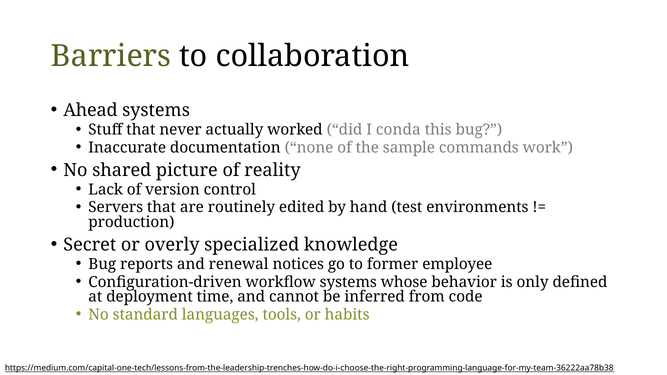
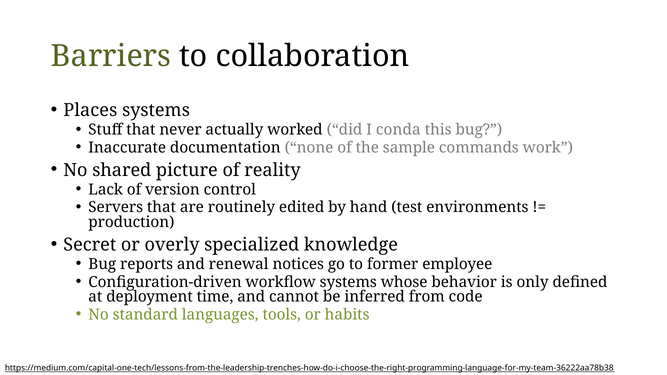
Ahead: Ahead -> Places (90, 110)
